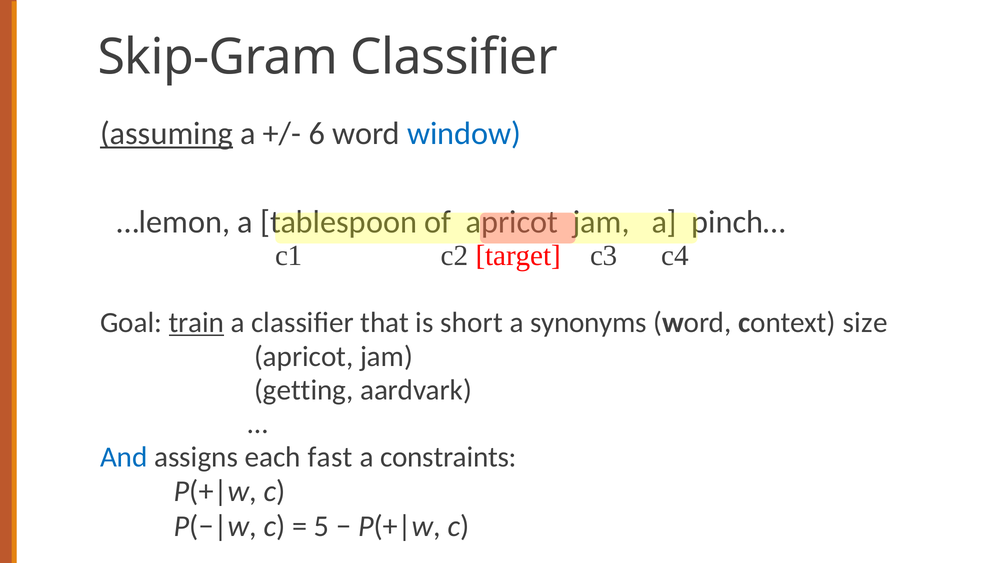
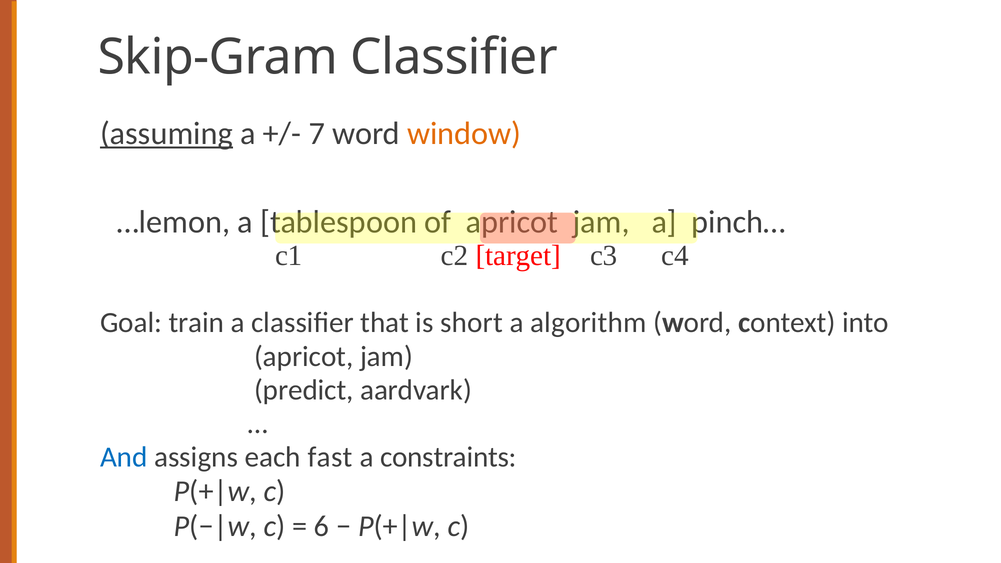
6: 6 -> 7 (317, 134)
window colour: blue -> orange (464, 134)
train underline: present -> none (196, 323)
synonyms: synonyms -> algorithm (588, 323)
size: size -> into (865, 323)
getting: getting -> predict (304, 390)
5: 5 -> 6 (322, 526)
